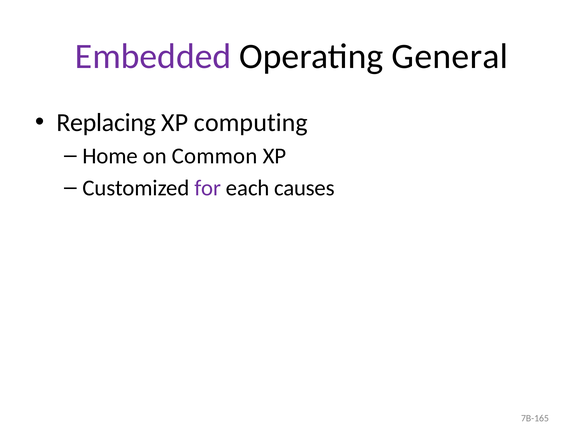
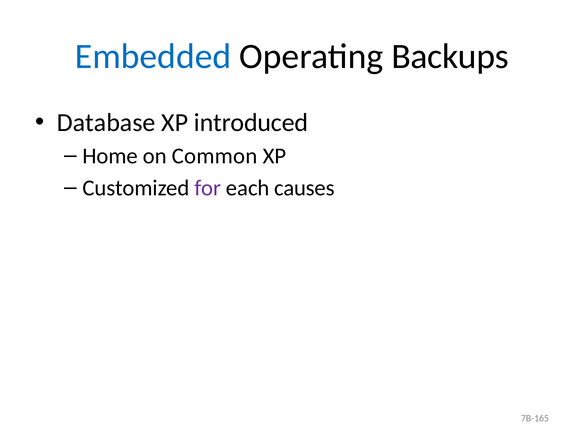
Embedded colour: purple -> blue (153, 57)
General: General -> Backups (450, 57)
Replacing: Replacing -> Database (106, 123)
computing: computing -> introduced (251, 123)
